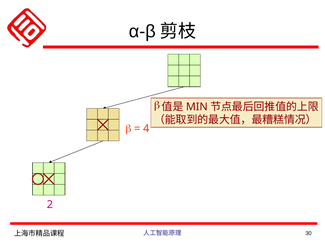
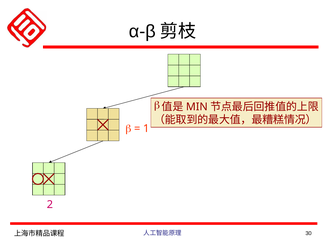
4: 4 -> 1 (146, 128)
